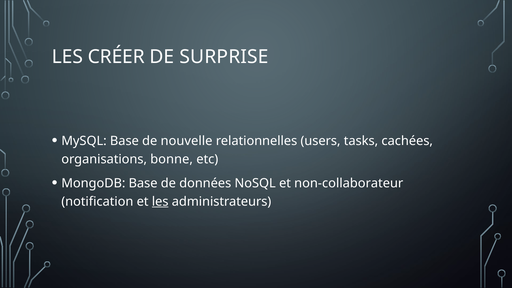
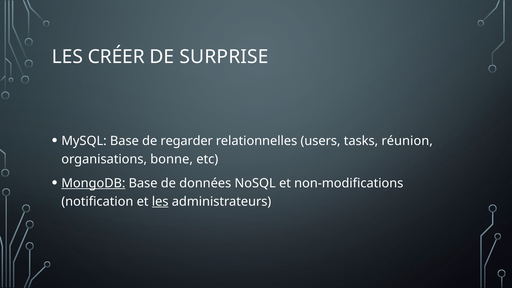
nouvelle: nouvelle -> regarder (187, 141)
cachées: cachées -> réunion (407, 141)
MongoDB underline: none -> present (93, 183)
non-collaborateur: non-collaborateur -> non-modifications (349, 183)
